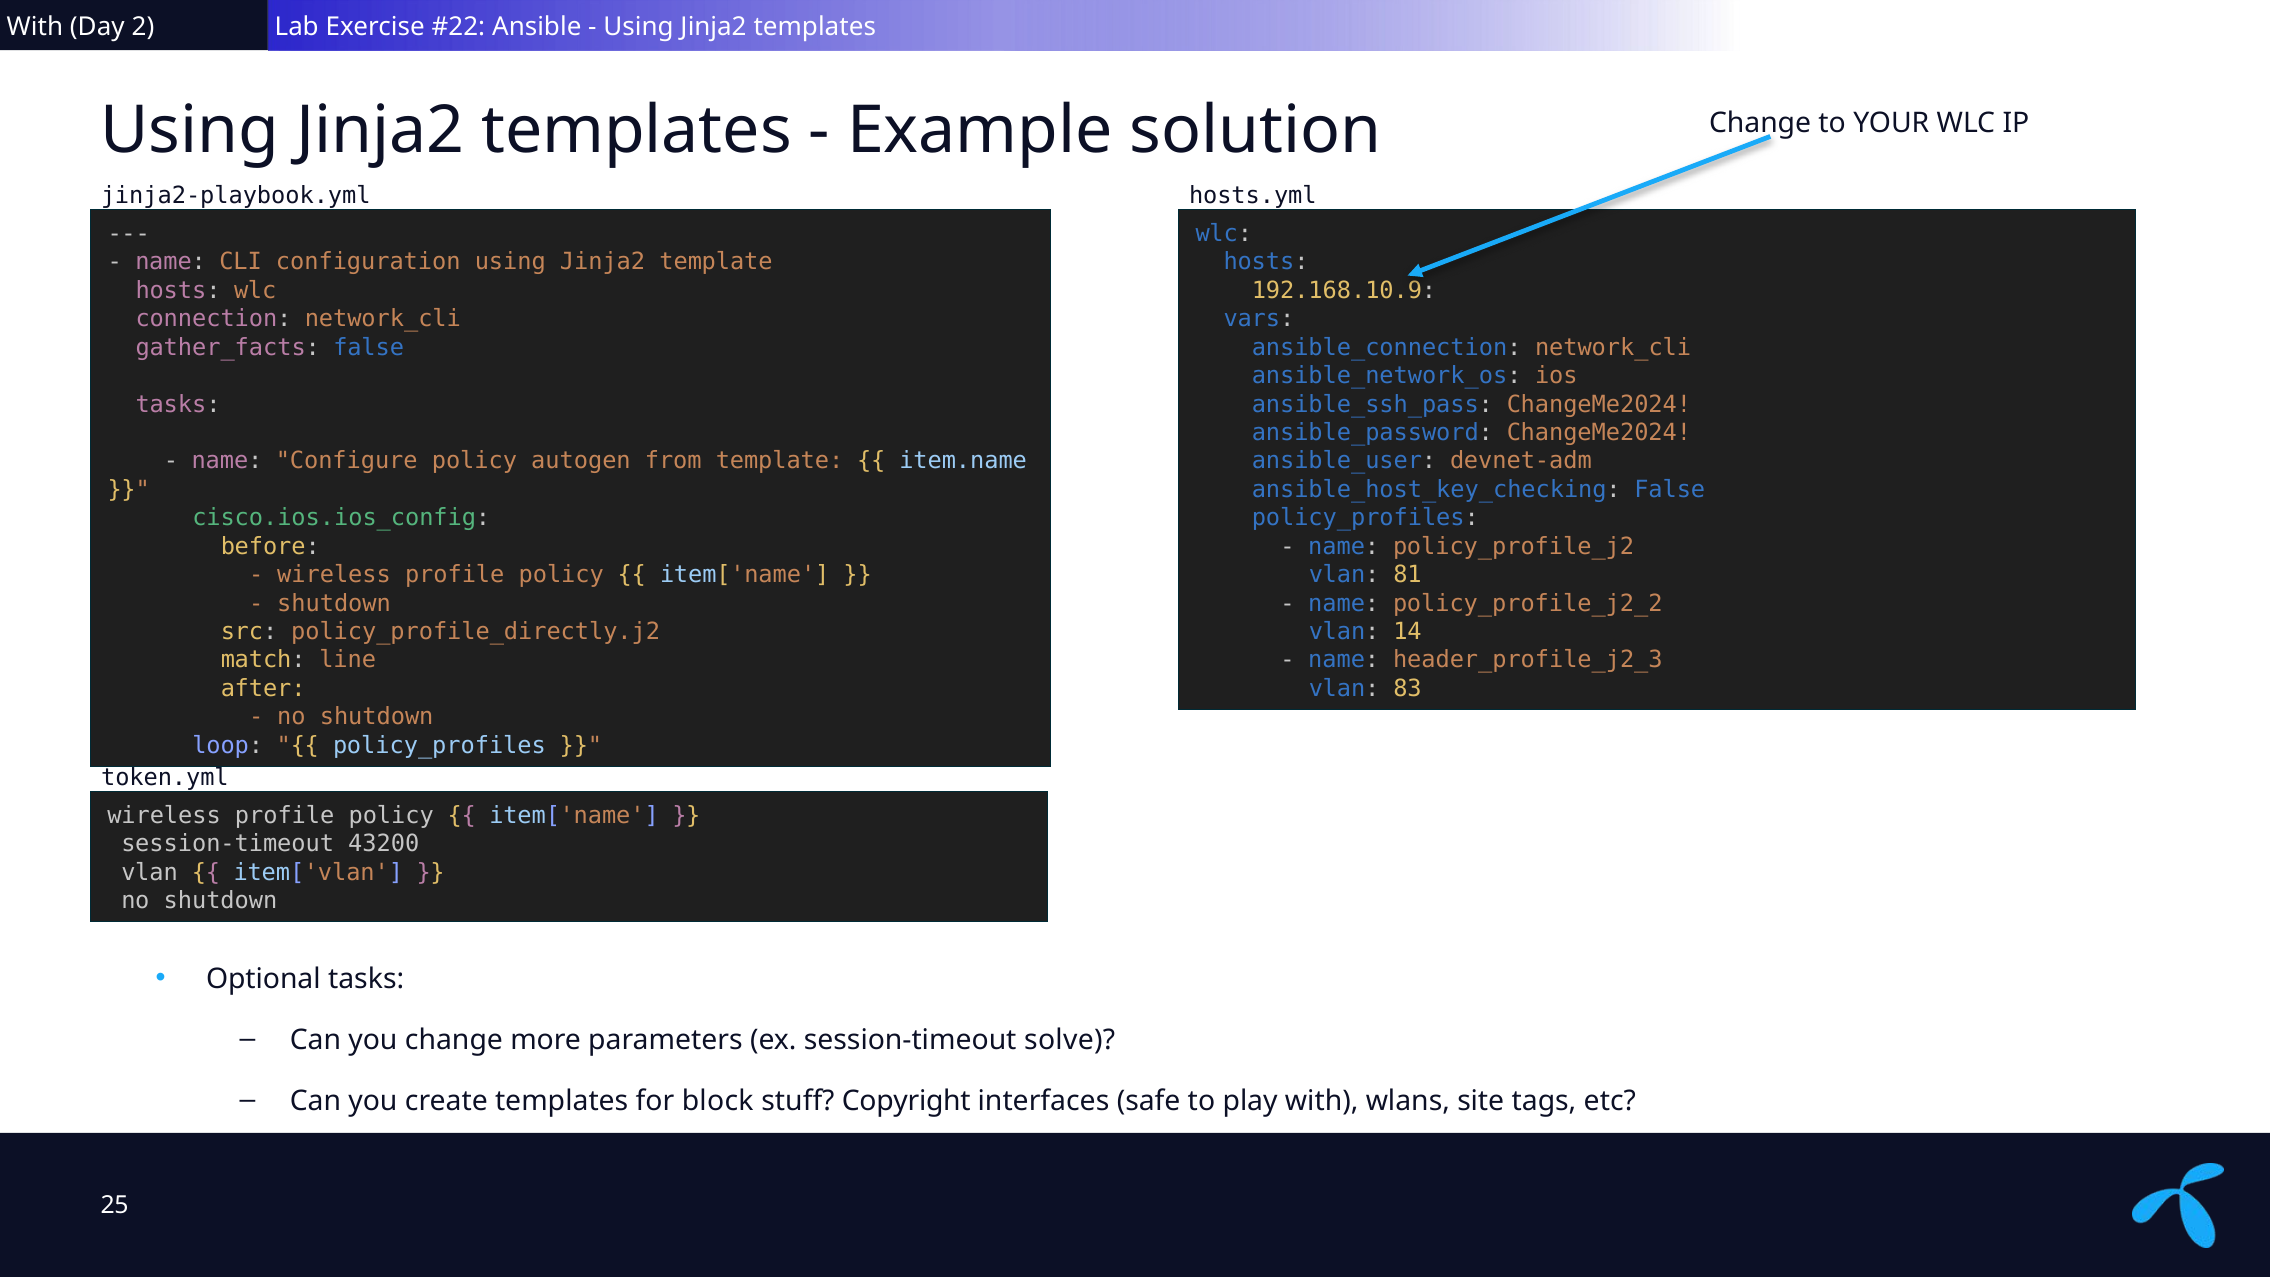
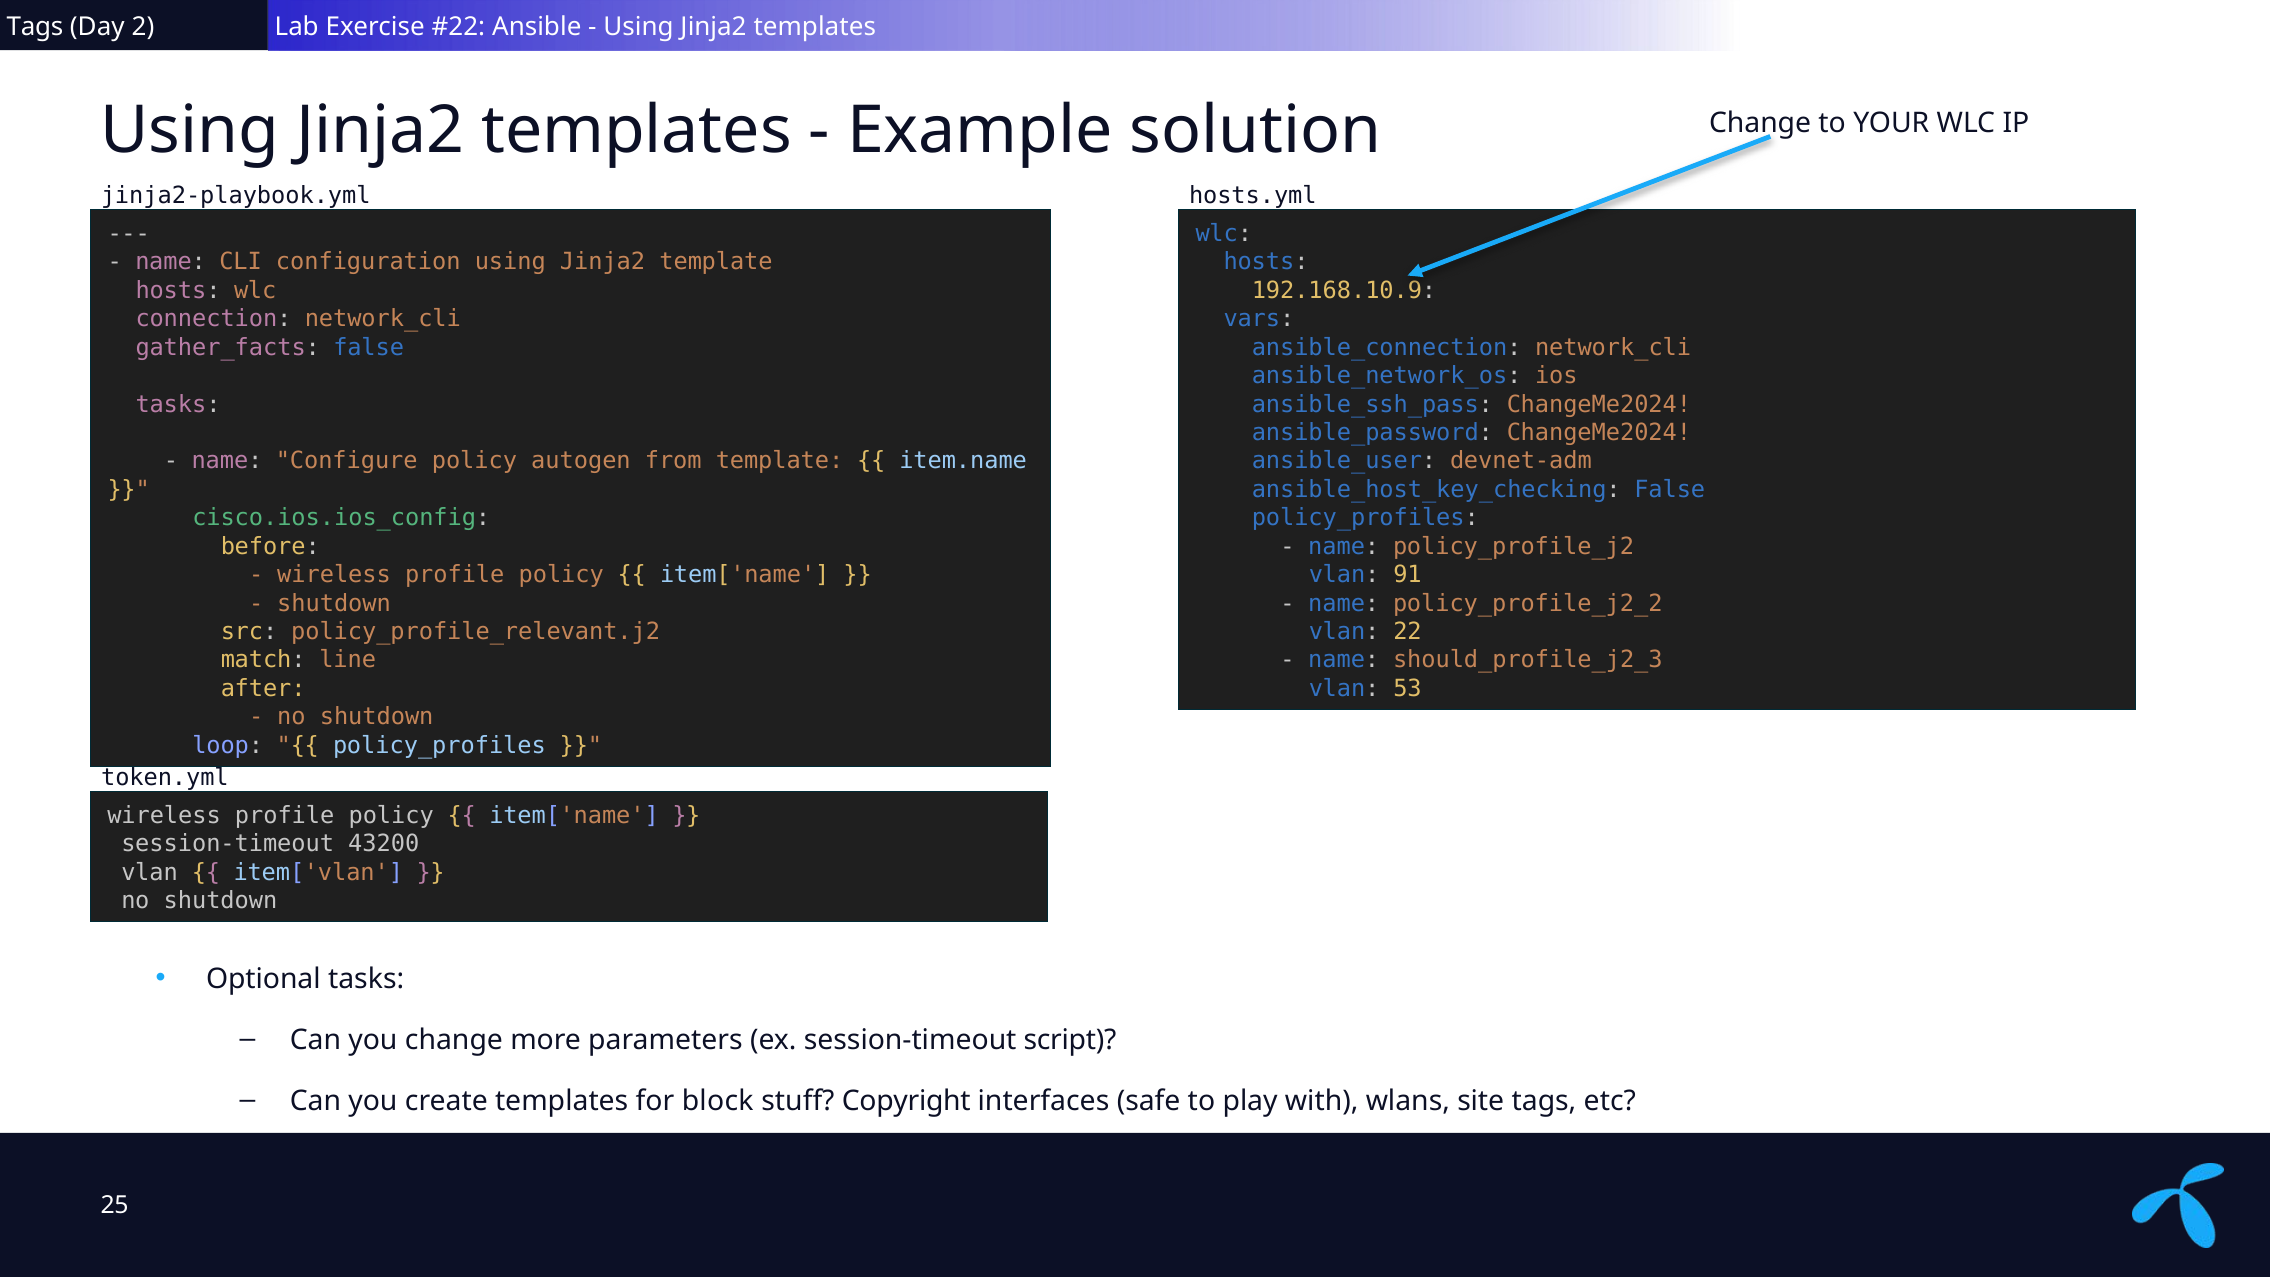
With: With -> Tags (35, 27)
81: 81 -> 91 (1407, 575)
policy_profile_directly.j2: policy_profile_directly.j2 -> policy_profile_relevant.j2 (476, 632)
14: 14 -> 22 (1407, 632)
header_profile_j2_3: header_profile_j2_3 -> should_profile_j2_3 (1528, 660)
83: 83 -> 53 (1407, 689)
solve: solve -> script (1070, 1040)
